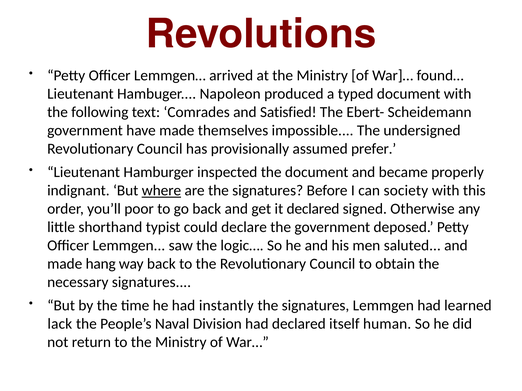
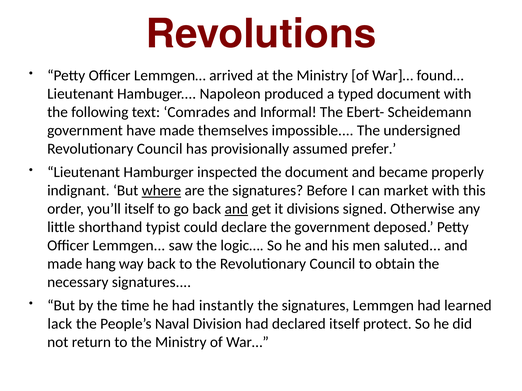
Satisfied: Satisfied -> Informal (288, 112)
society: society -> market (406, 191)
you’ll poor: poor -> itself (139, 209)
and underline: none -> present (236, 209)
it declared: declared -> divisions (313, 209)
human: human -> protect (387, 324)
